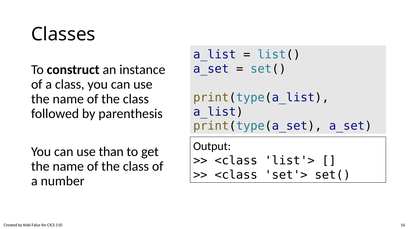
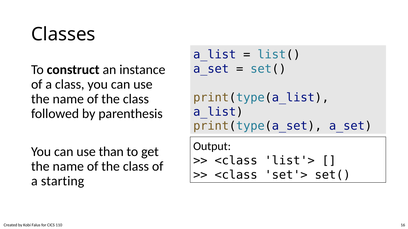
number: number -> starting (63, 181)
